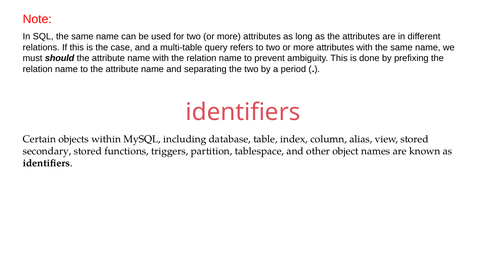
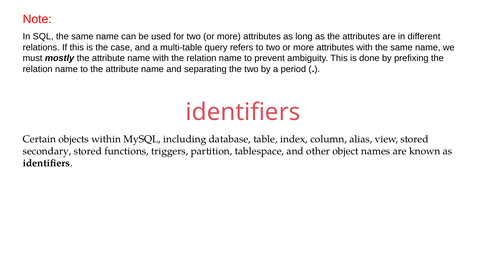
should: should -> mostly (60, 58)
